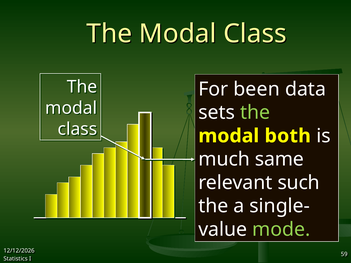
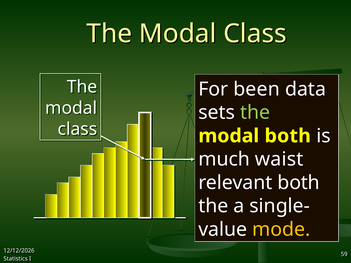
same: same -> waist (279, 159)
relevant such: such -> both (299, 183)
mode colour: light green -> yellow (281, 230)
